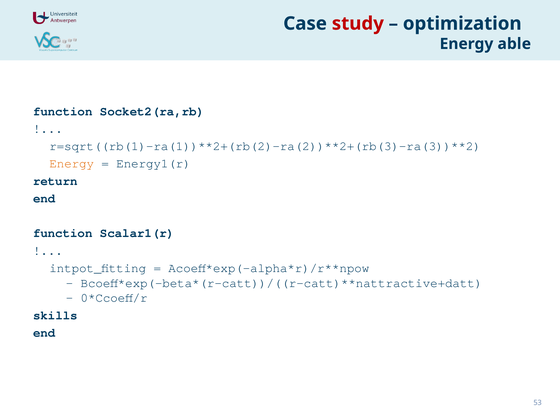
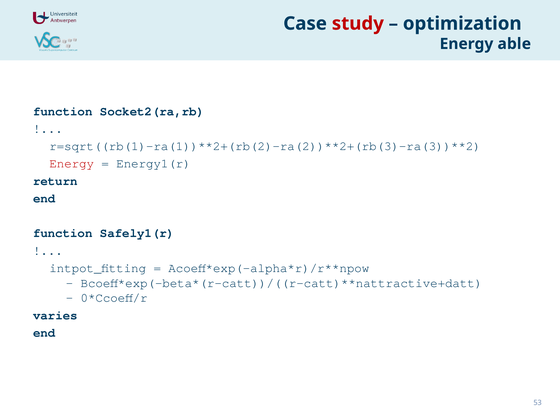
Energy colour: orange -> red (72, 164)
Scalar1(r: Scalar1(r -> Safely1(r (137, 233)
skills: skills -> varies (55, 315)
